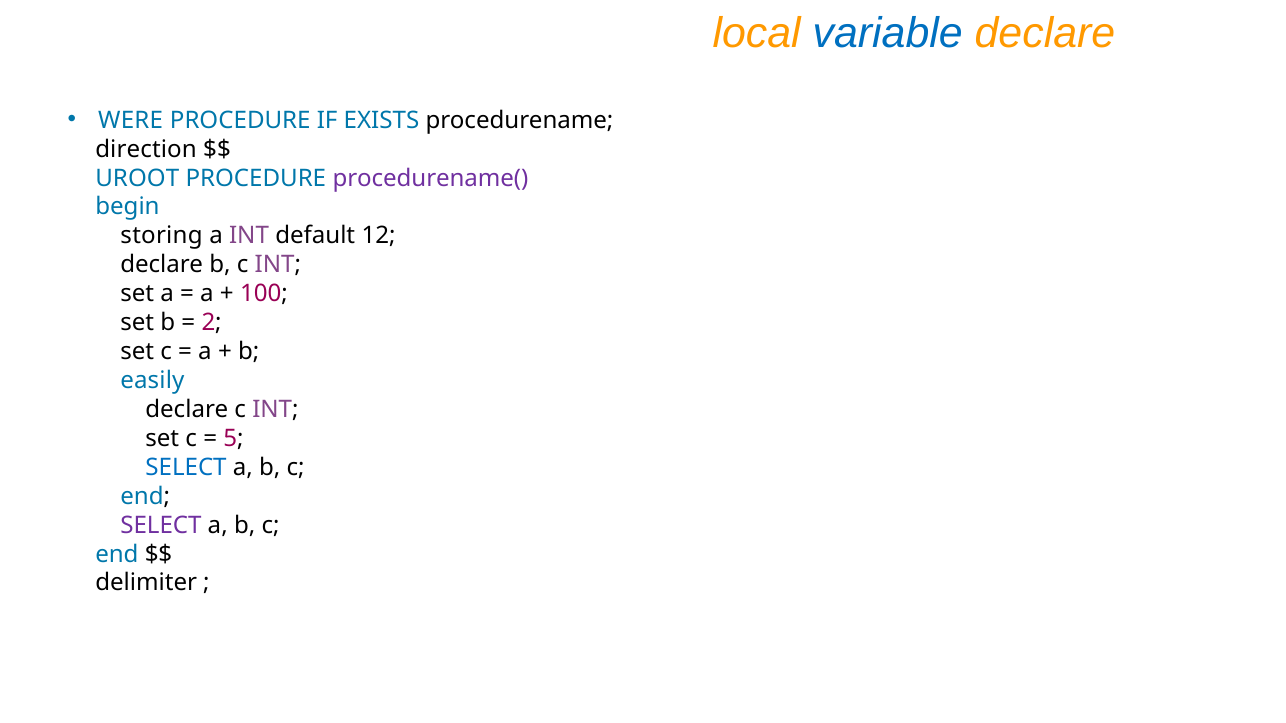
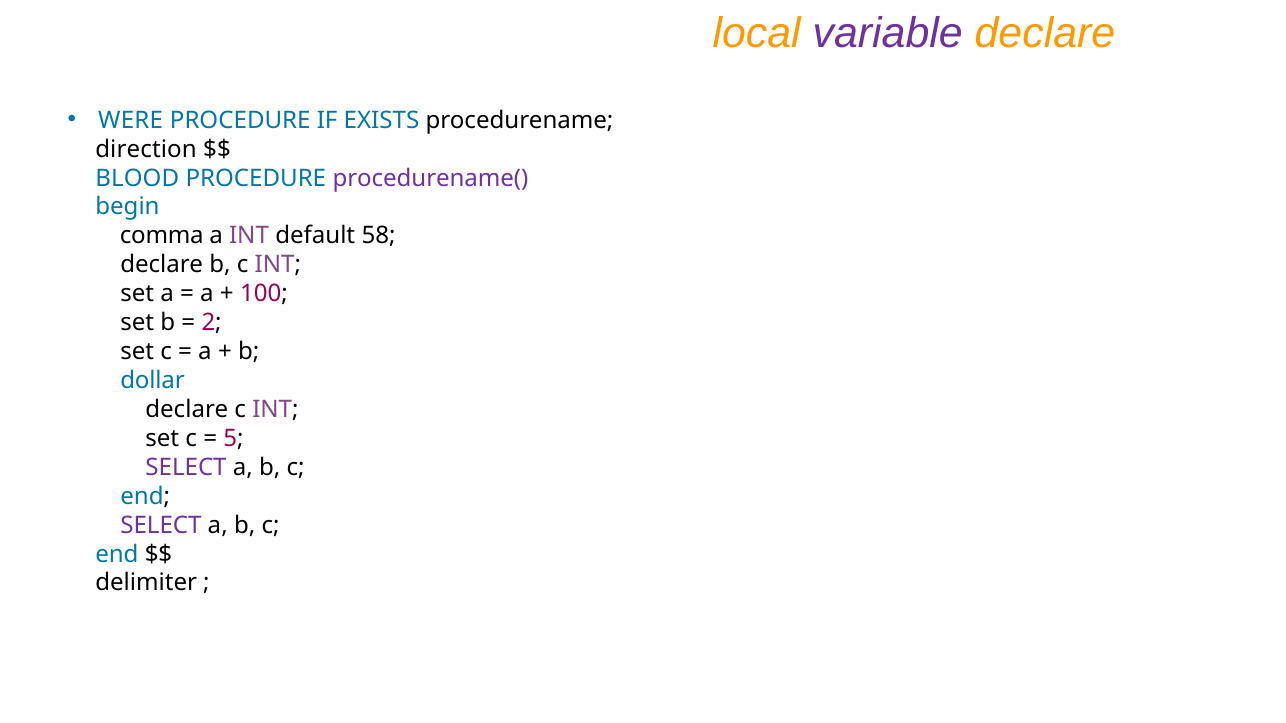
variable colour: blue -> purple (888, 33)
UROOT: UROOT -> BLOOD (137, 178)
storing: storing -> comma (162, 236)
12: 12 -> 58 (379, 236)
easily: easily -> dollar (153, 381)
SELECT colour: blue -> purple (186, 468)
